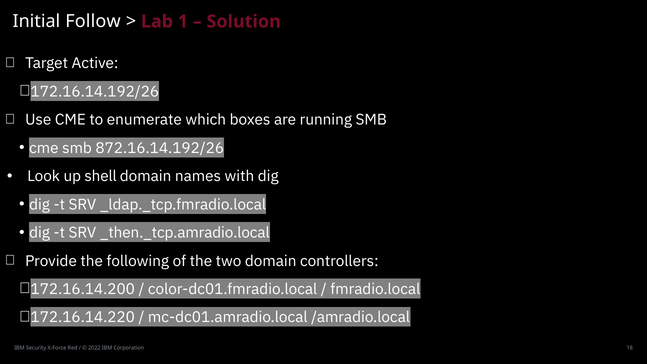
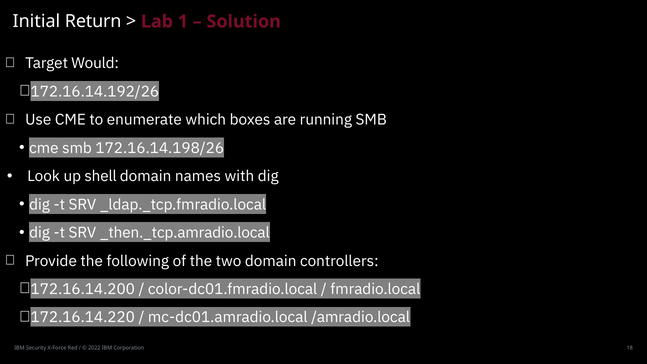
Follow: Follow -> Return (93, 22)
Active: Active -> Would (95, 63)
872.16.14.192/26: 872.16.14.192/26 -> 172.16.14.198/26 (160, 148)
